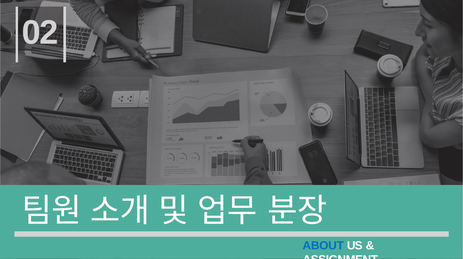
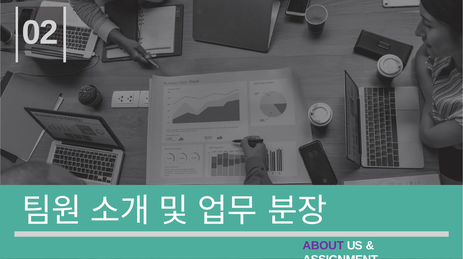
ABOUT colour: blue -> purple (323, 246)
